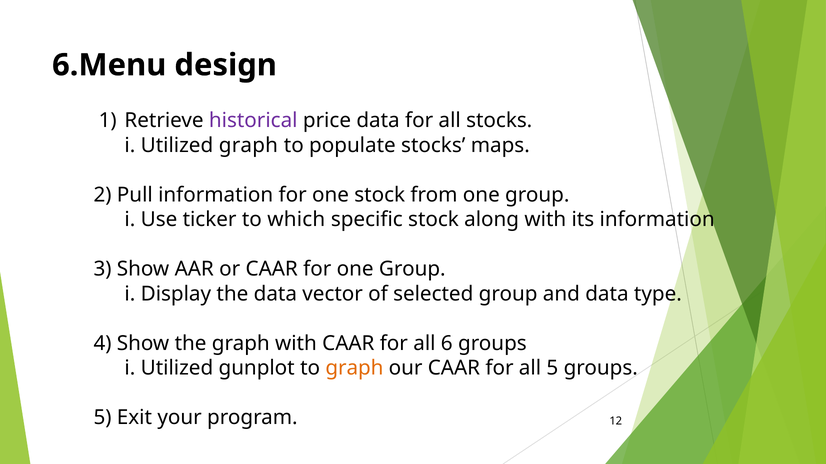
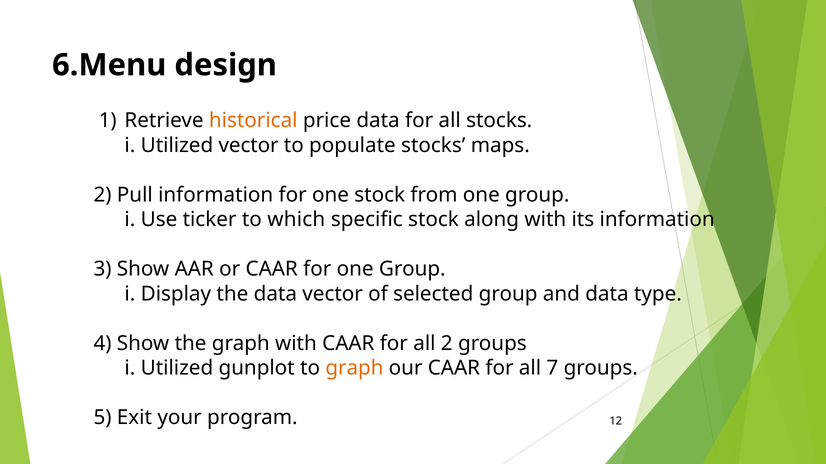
historical colour: purple -> orange (253, 121)
Utilized graph: graph -> vector (249, 146)
all 6: 6 -> 2 (447, 344)
all 5: 5 -> 7 (552, 369)
